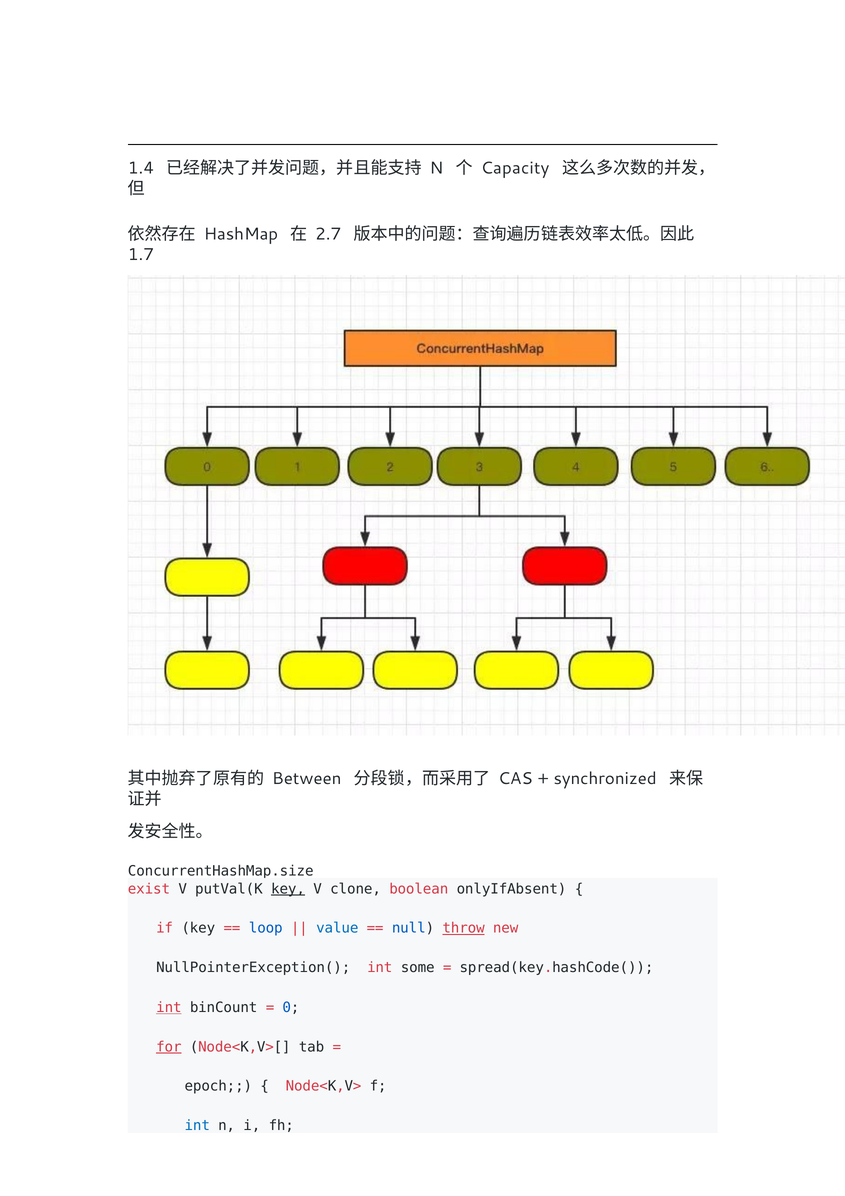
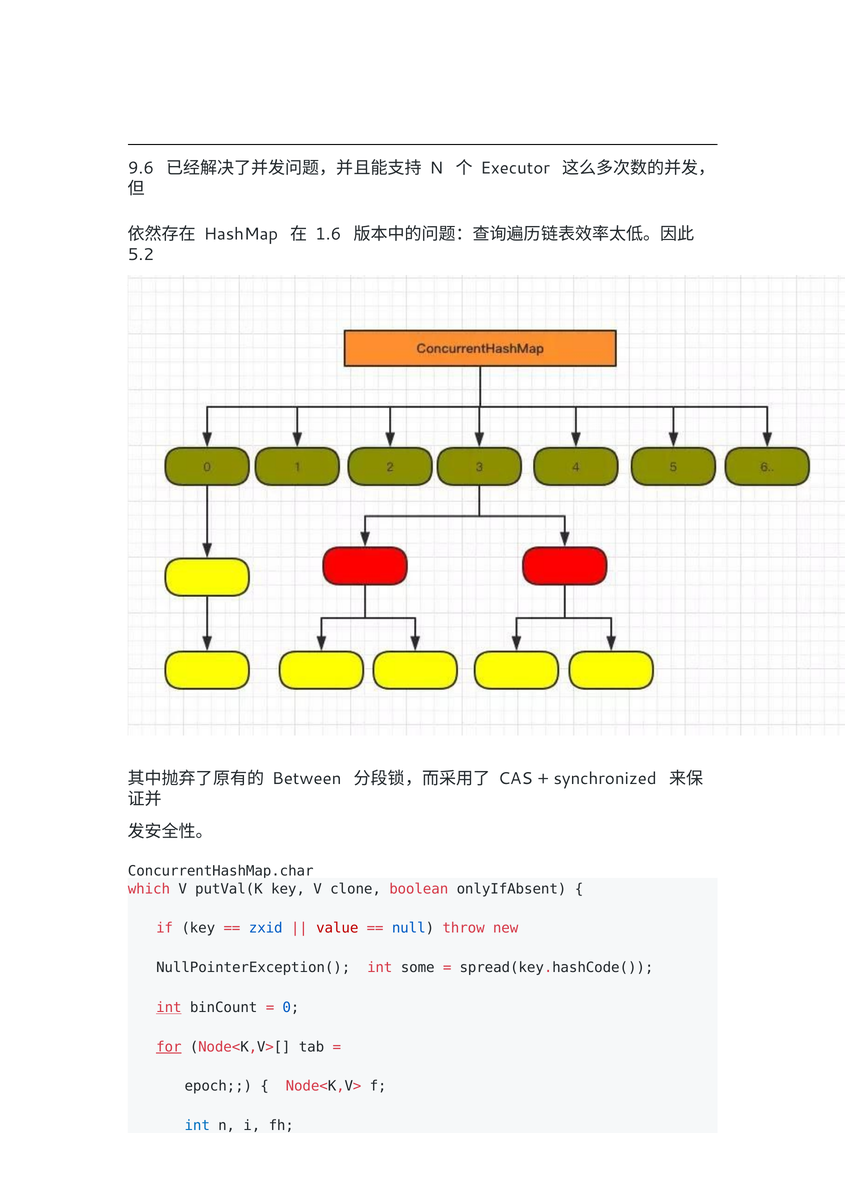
1.4: 1.4 -> 9.6 (141, 168)
Capacity: Capacity -> Executor (515, 168)
2.7: 2.7 -> 1.6 (328, 234)
1.7: 1.7 -> 5.2 (141, 254)
ConcurrentHashMap.size: ConcurrentHashMap.size -> ConcurrentHashMap.char (221, 871)
exist: exist -> which (149, 889)
key underline: present -> none (288, 889)
loop: loop -> zxid (266, 928)
value colour: blue -> red (337, 928)
throw underline: present -> none (464, 928)
